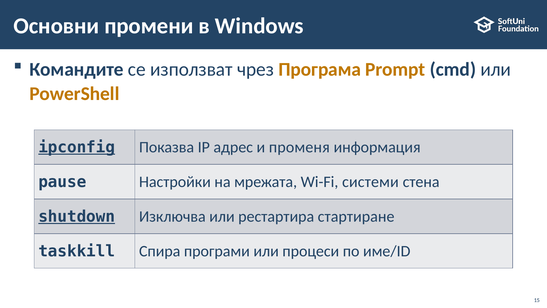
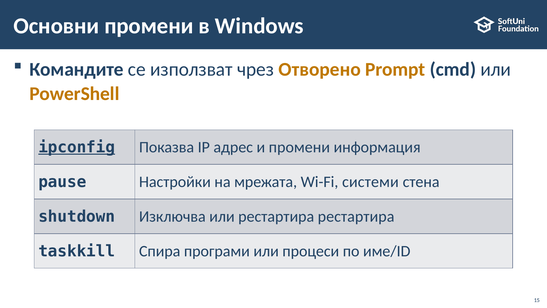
Програма: Програма -> Отворено (320, 69)
и променя: променя -> промени (299, 147)
shutdown underline: present -> none (77, 216)
рестартира стартиране: стартиране -> рестартира (356, 216)
